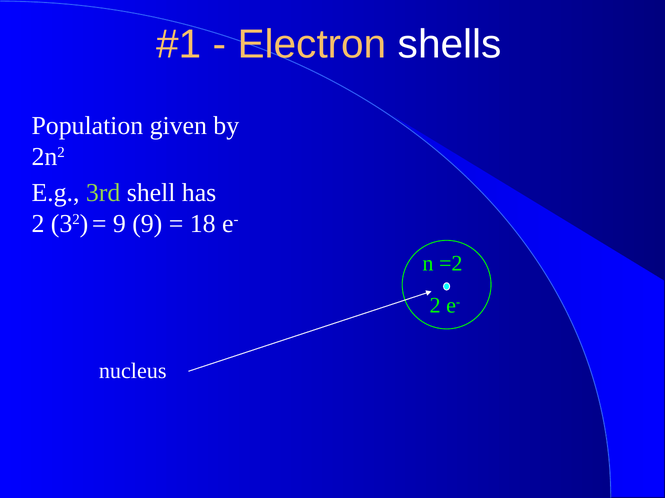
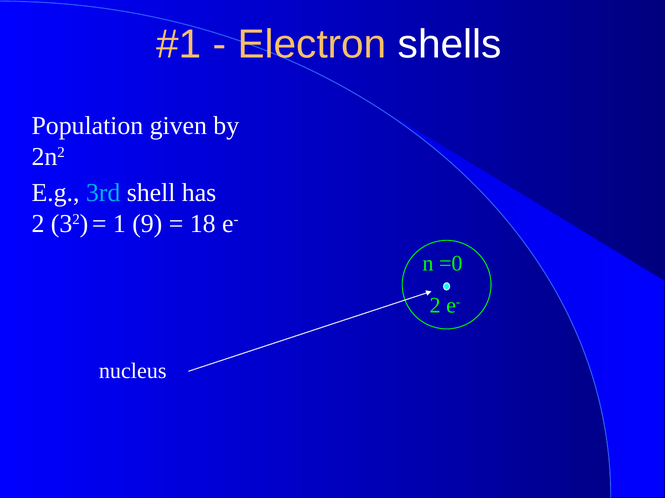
3rd colour: light green -> light blue (103, 193)
9: 9 -> 1 (119, 224)
=2: =2 -> =0 (451, 264)
